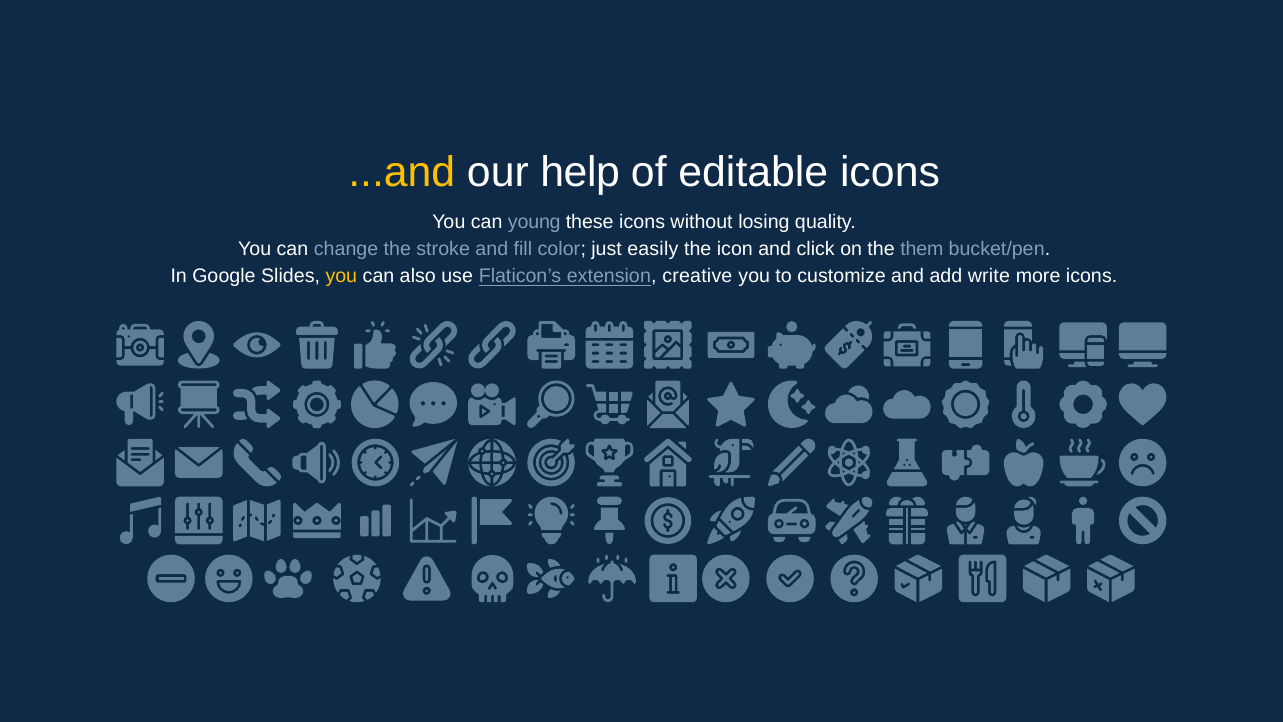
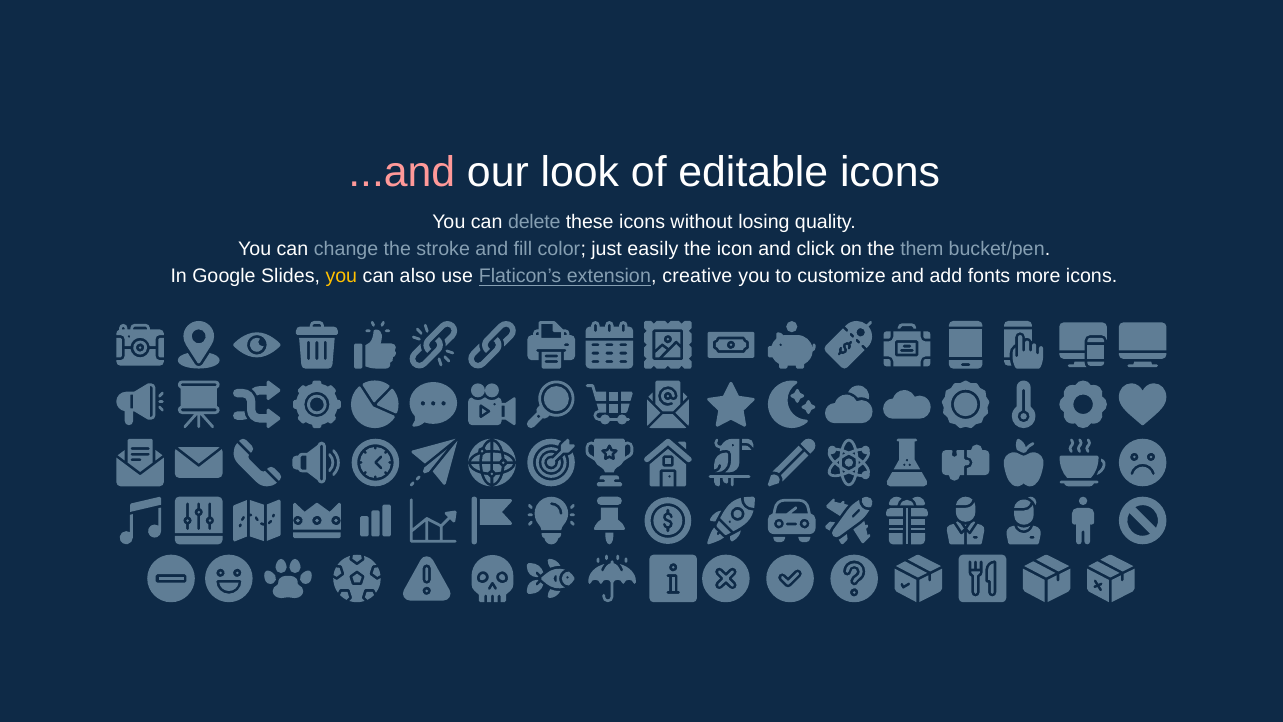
...and colour: yellow -> pink (402, 172)
help: help -> look (580, 172)
young: young -> delete (534, 222)
write: write -> fonts (989, 276)
